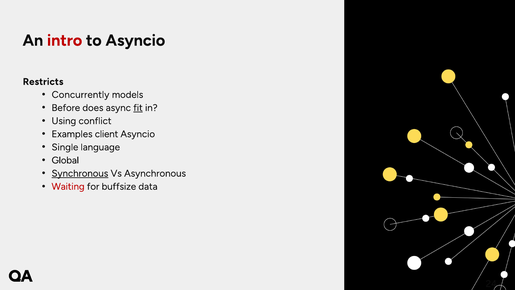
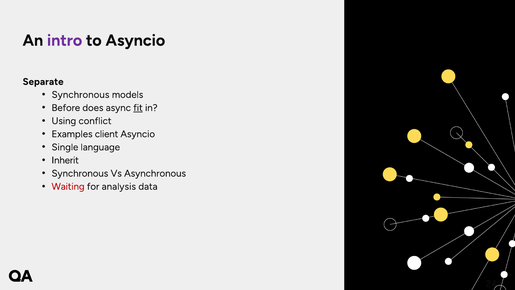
intro colour: red -> purple (65, 40)
Restricts: Restricts -> Separate (43, 82)
Concurrently: Concurrently -> Synchronous (81, 95)
Global: Global -> Inherit (65, 160)
Synchronous underline: present -> none (80, 173)
buffsize: buffsize -> analysis (119, 186)
